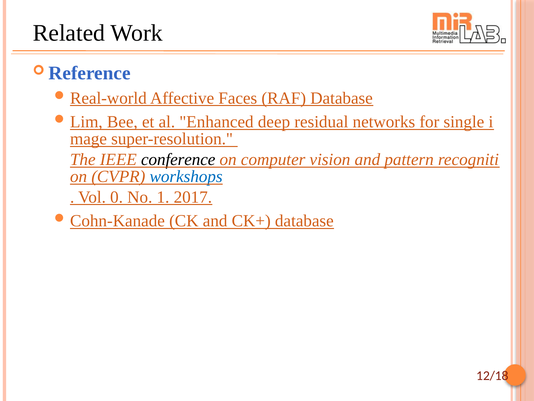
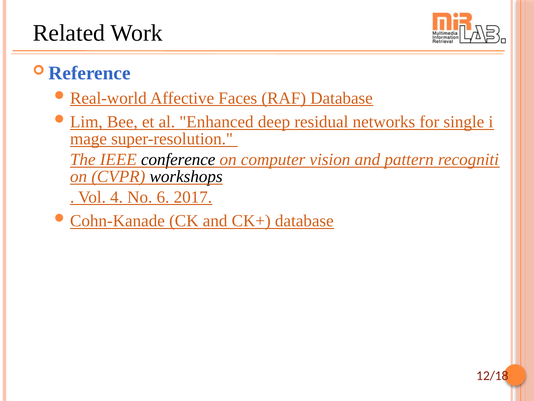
workshops colour: blue -> black (186, 176)
0: 0 -> 4 (117, 197)
1: 1 -> 6 (163, 197)
